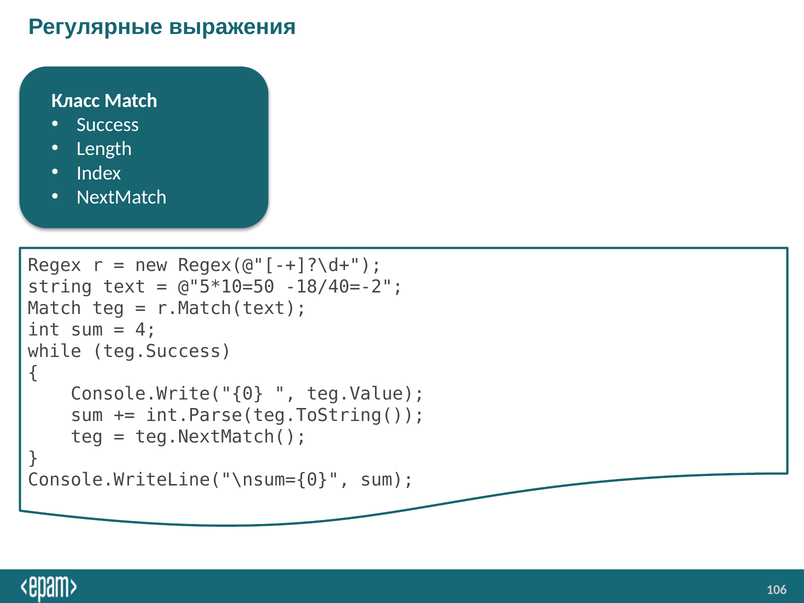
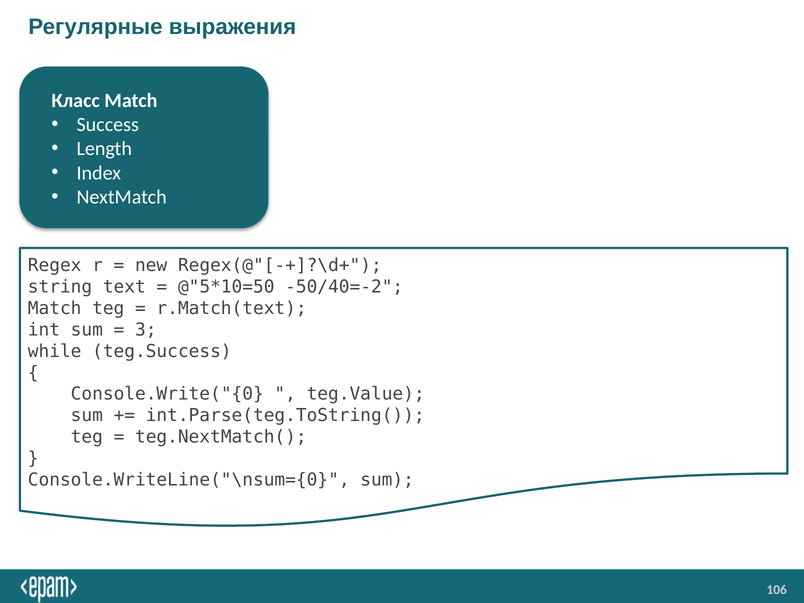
-18/40=-2: -18/40=-2 -> -50/40=-2 (344, 287)
4: 4 -> 3 (146, 330)
